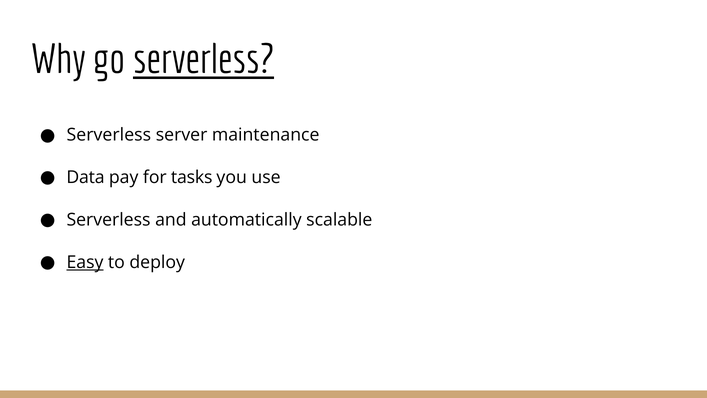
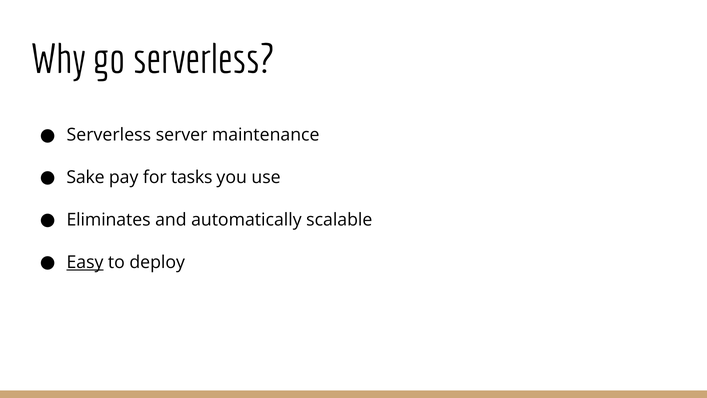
serverless underline: present -> none (204, 60)
Data: Data -> Sake (86, 177)
Serverless: Serverless -> Eliminates (109, 220)
